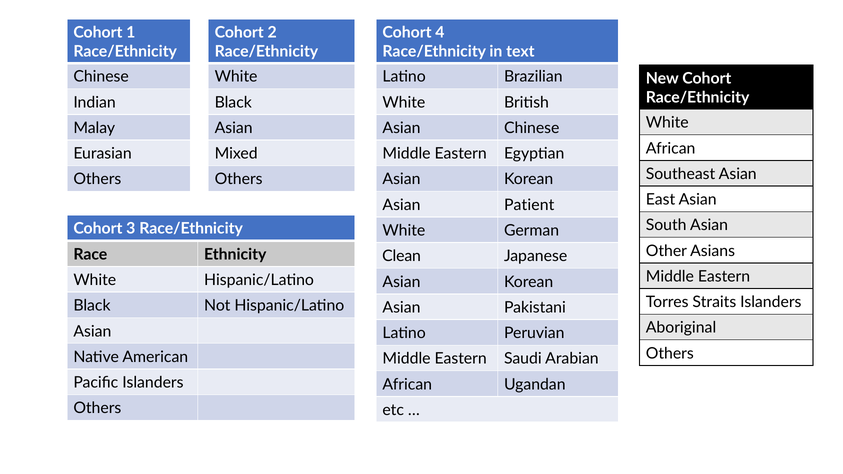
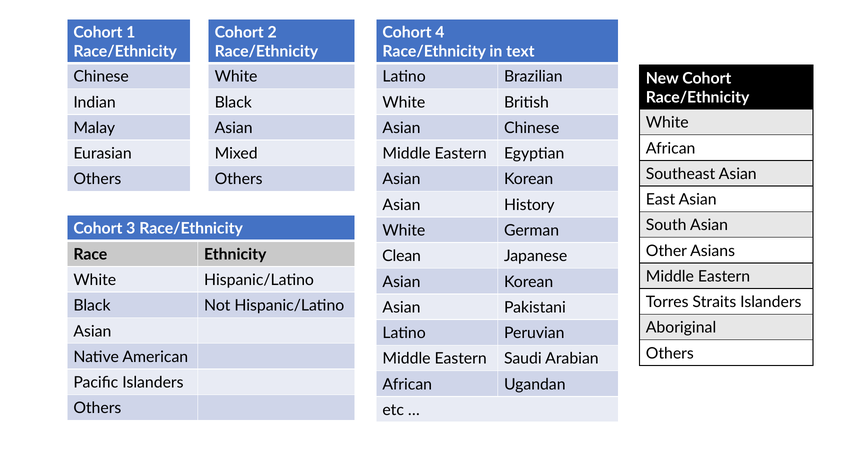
Patient: Patient -> History (529, 205)
